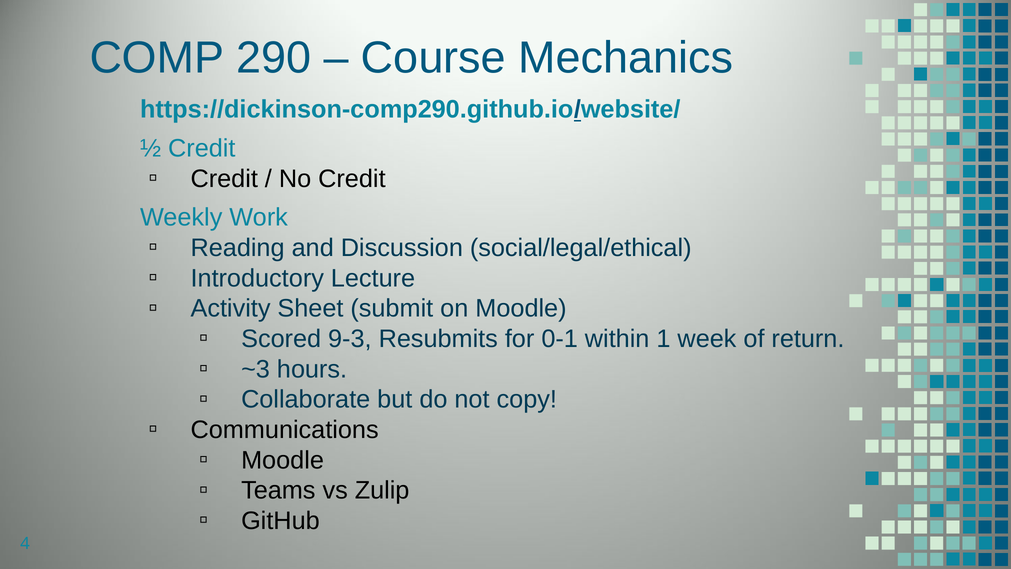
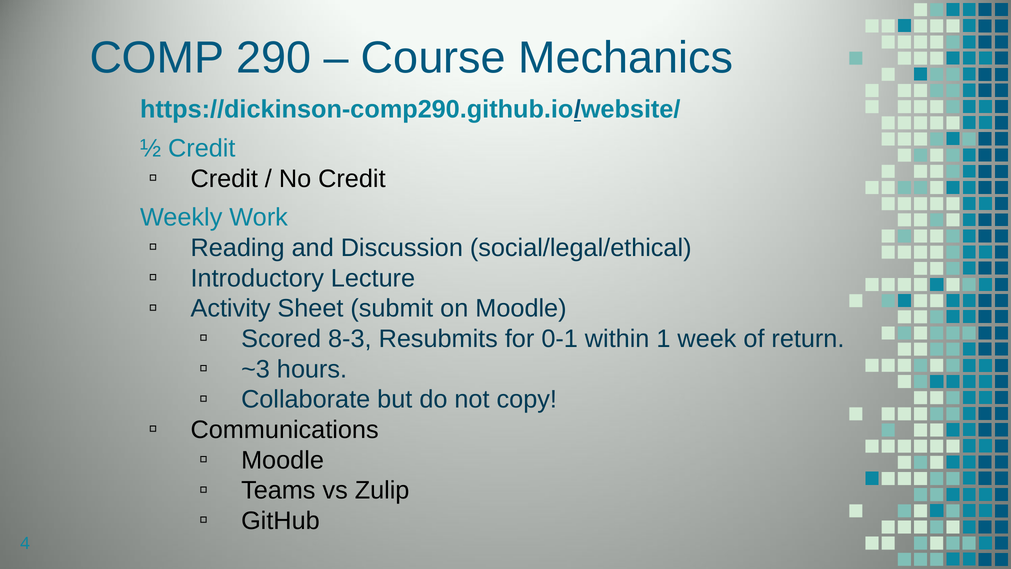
9-3: 9-3 -> 8-3 (350, 339)
